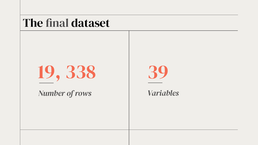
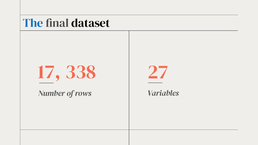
The colour: black -> blue (33, 23)
19: 19 -> 17 (49, 72)
39: 39 -> 27 (158, 72)
